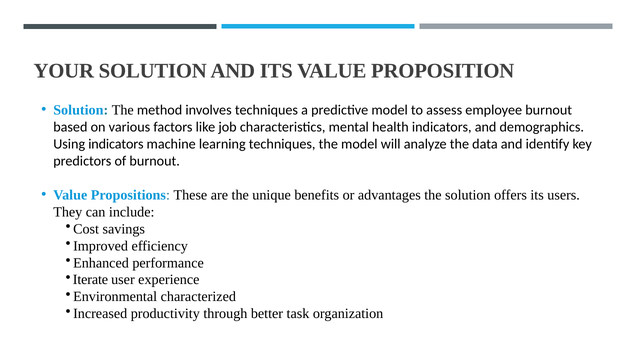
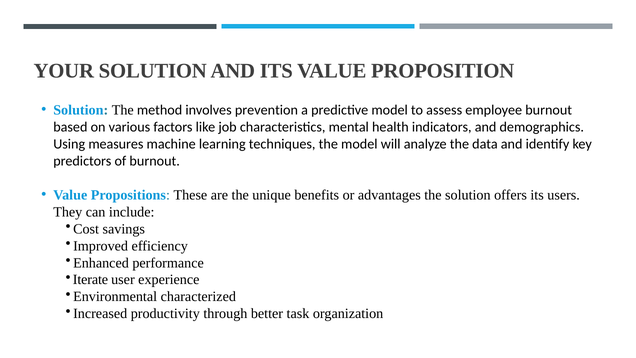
involves techniques: techniques -> prevention (266, 110)
Using indicators: indicators -> measures (116, 144)
